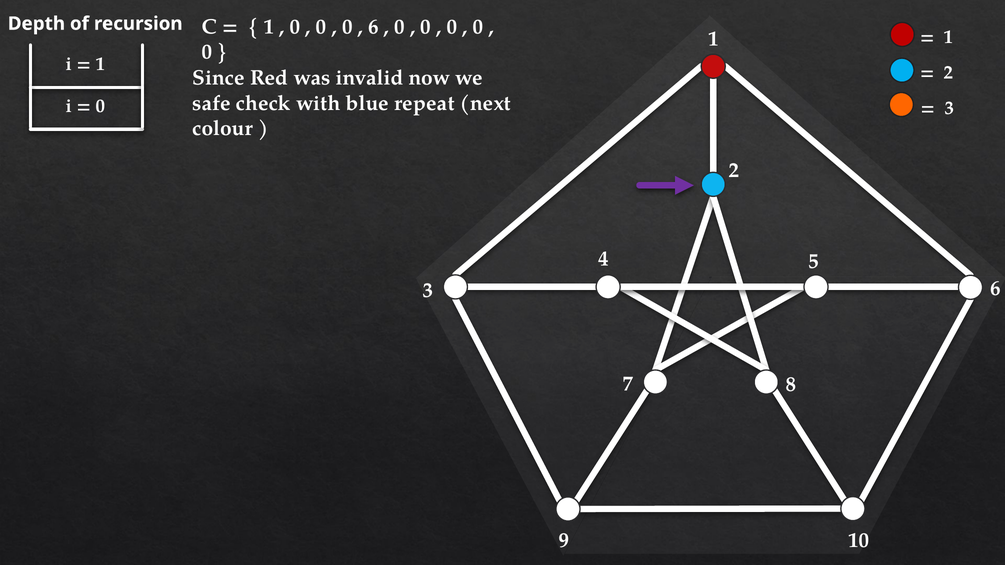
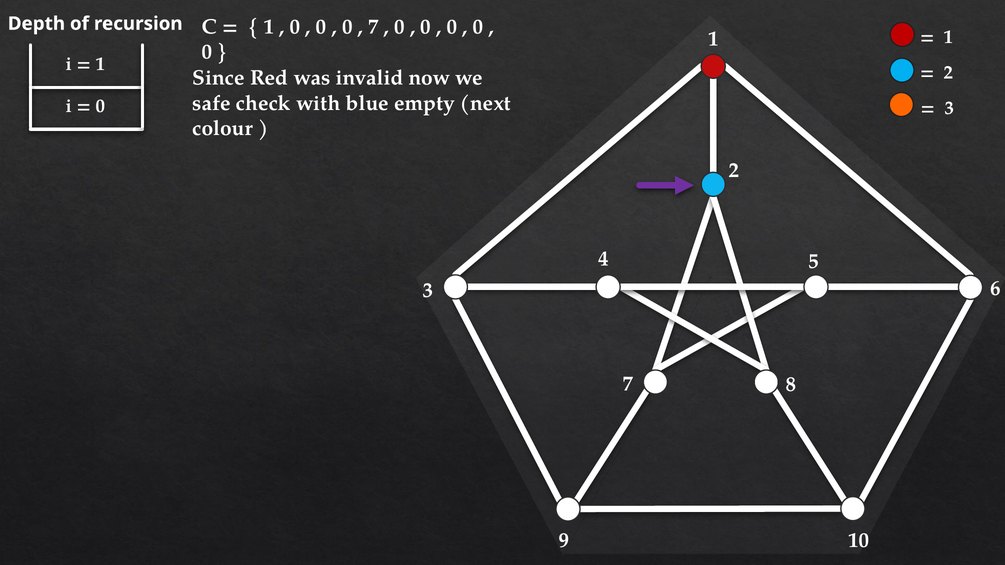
6: 6 -> 7 (373, 27)
repeat: repeat -> empty (424, 103)
